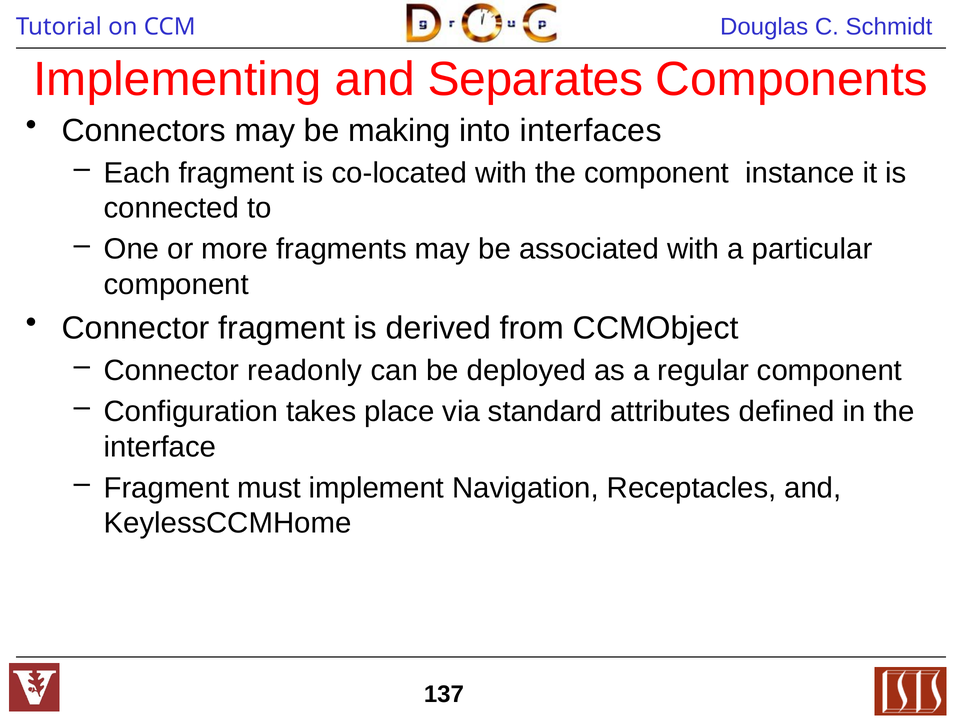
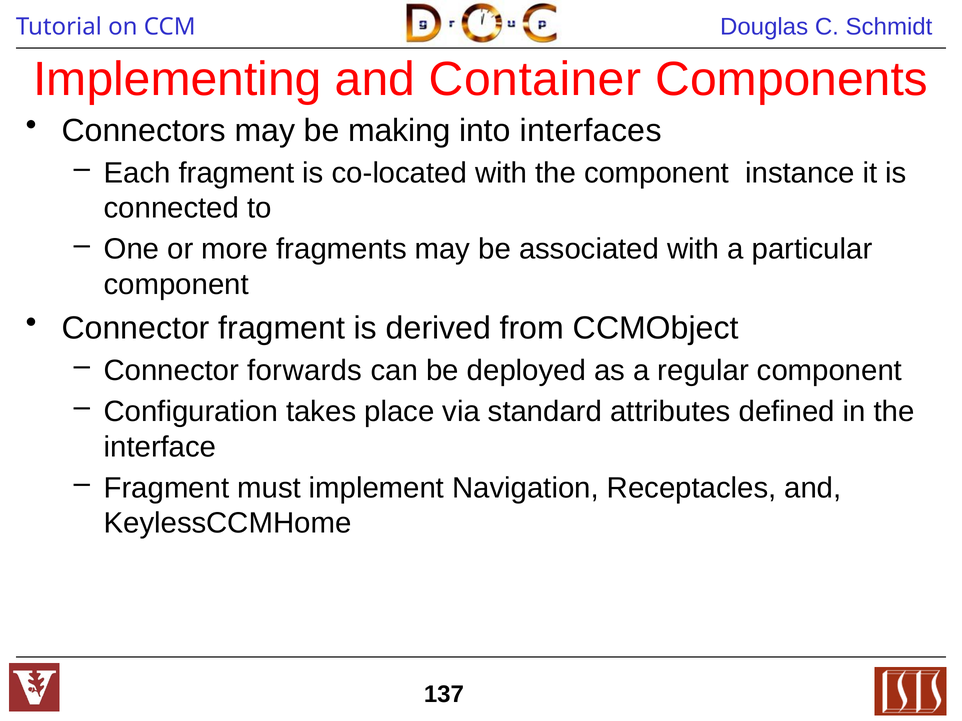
Separates: Separates -> Container (535, 79)
readonly: readonly -> forwards (305, 371)
